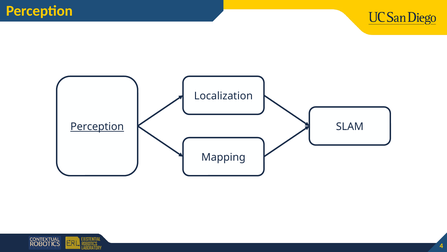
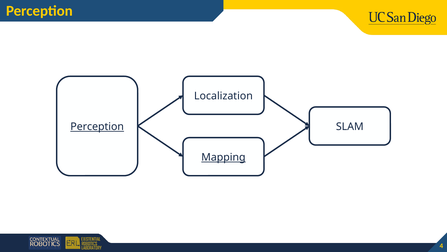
Mapping underline: none -> present (223, 157)
